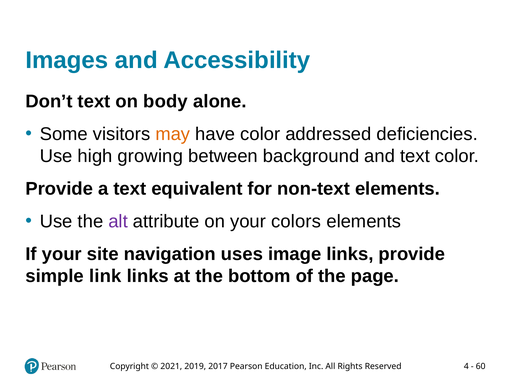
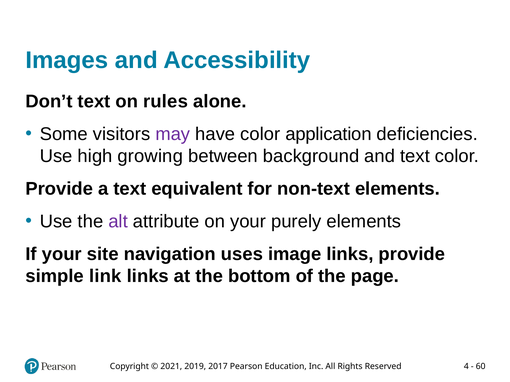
body: body -> rules (166, 102)
may colour: orange -> purple (173, 134)
addressed: addressed -> application (329, 134)
colors: colors -> purely (296, 222)
